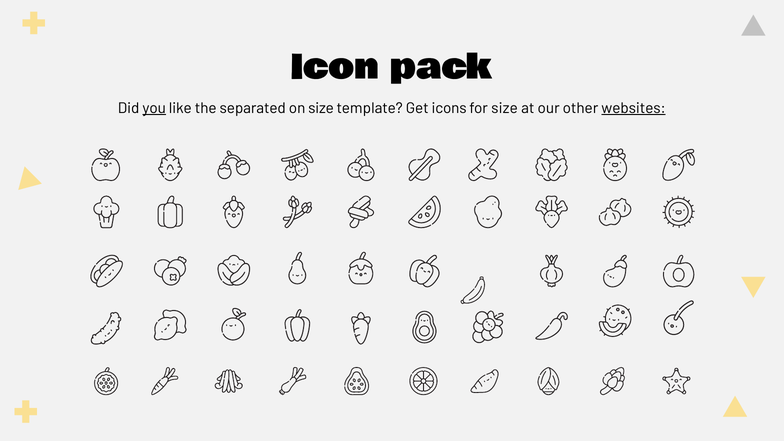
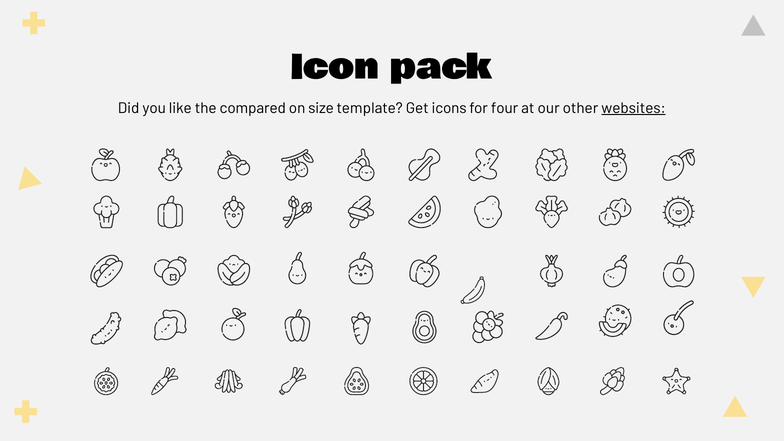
you underline: present -> none (154, 108)
separated: separated -> compared (253, 108)
for size: size -> four (505, 108)
